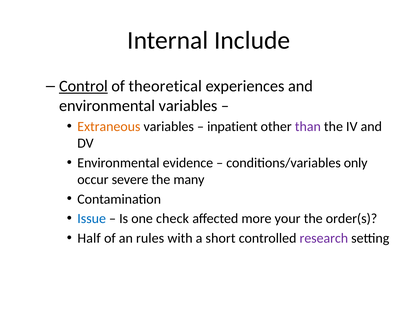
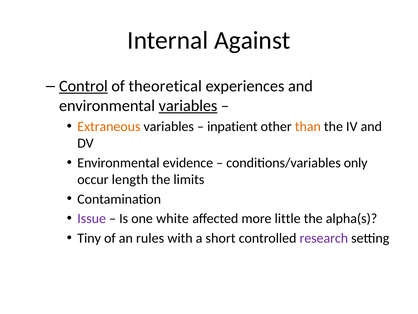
Include: Include -> Against (252, 40)
variables underline: none -> present (188, 106)
than colour: purple -> orange (308, 126)
severe: severe -> length (130, 179)
many: many -> limits (189, 179)
Issue colour: blue -> purple (92, 218)
check: check -> white (173, 218)
your: your -> little (288, 218)
order(s: order(s -> alpha(s (352, 218)
Half: Half -> Tiny (89, 238)
